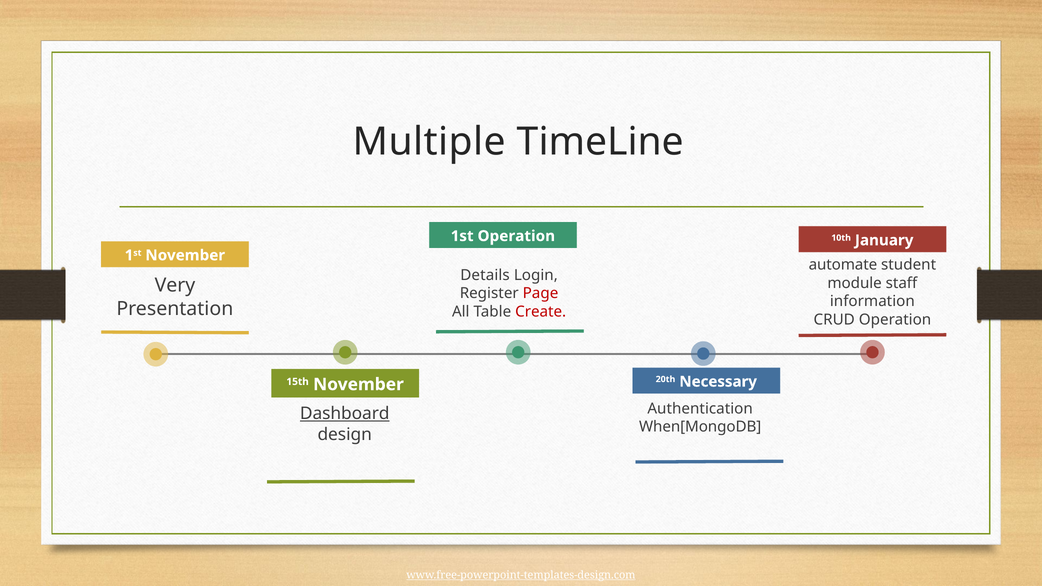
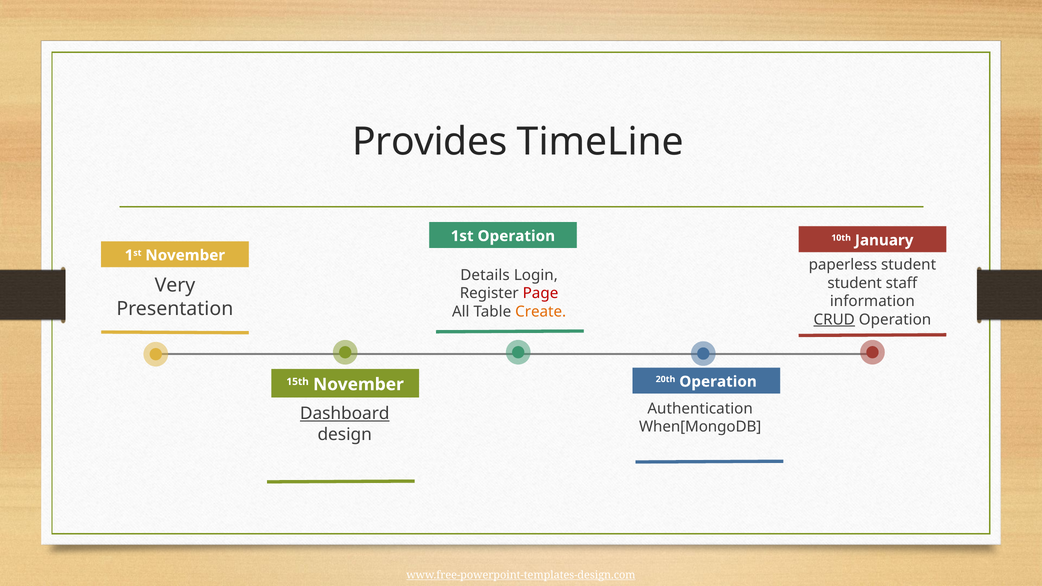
Multiple: Multiple -> Provides (430, 142)
automate: automate -> paperless (843, 265)
module: module -> student (855, 283)
Create colour: red -> orange (541, 312)
CRUD underline: none -> present (834, 320)
20th Necessary: Necessary -> Operation (718, 382)
